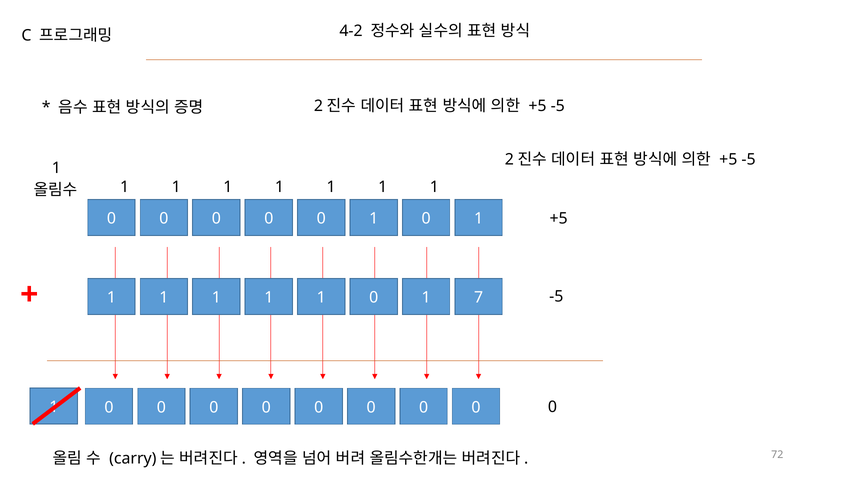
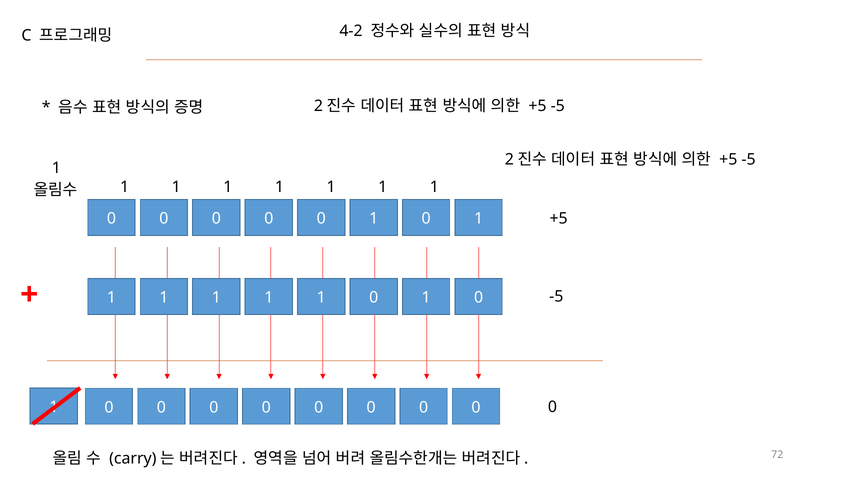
7: 7 -> 0 (479, 298)
